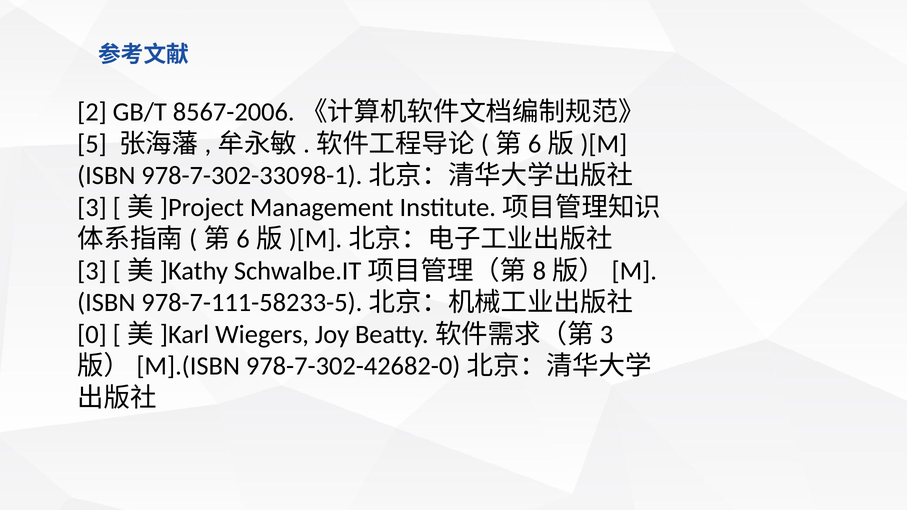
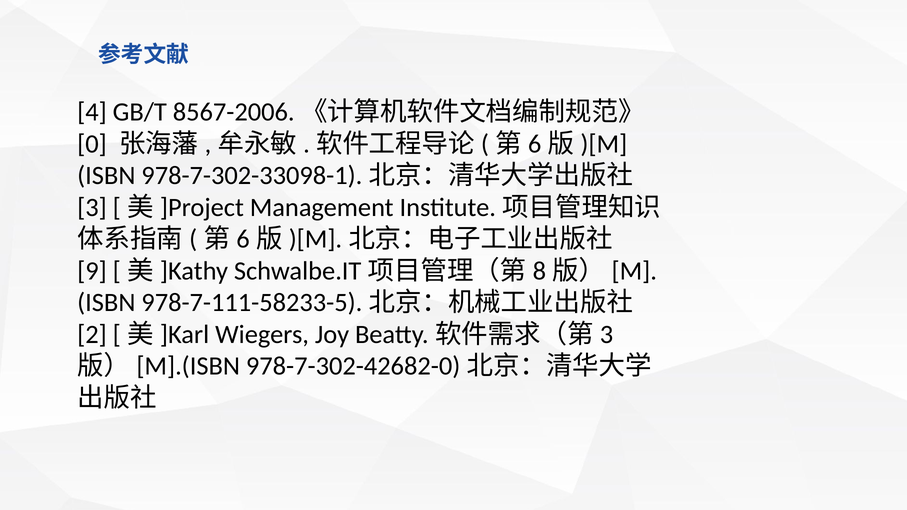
2: 2 -> 4 (92, 112)
5: 5 -> 0 (92, 144)
3: 3 -> 9 (92, 271)
0: 0 -> 2 (92, 335)
